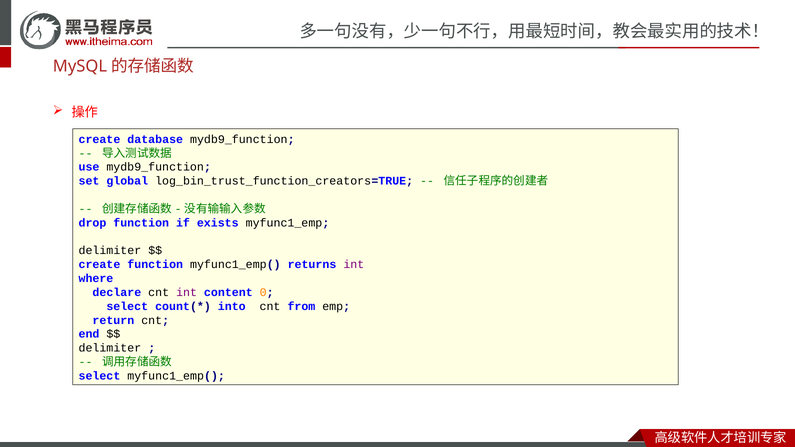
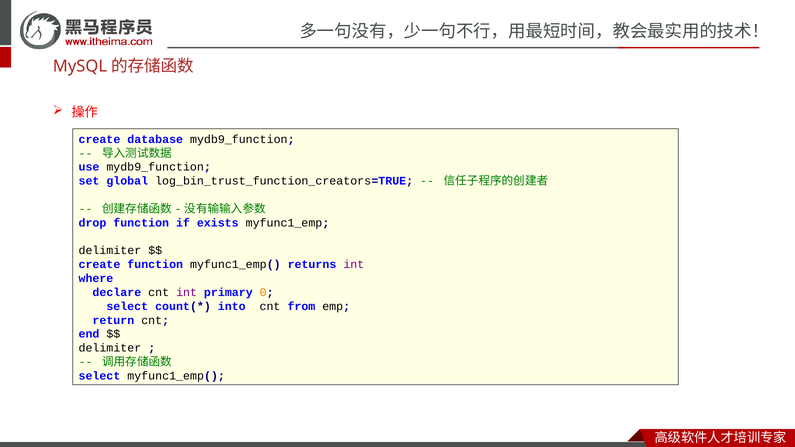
content: content -> primary (228, 292)
